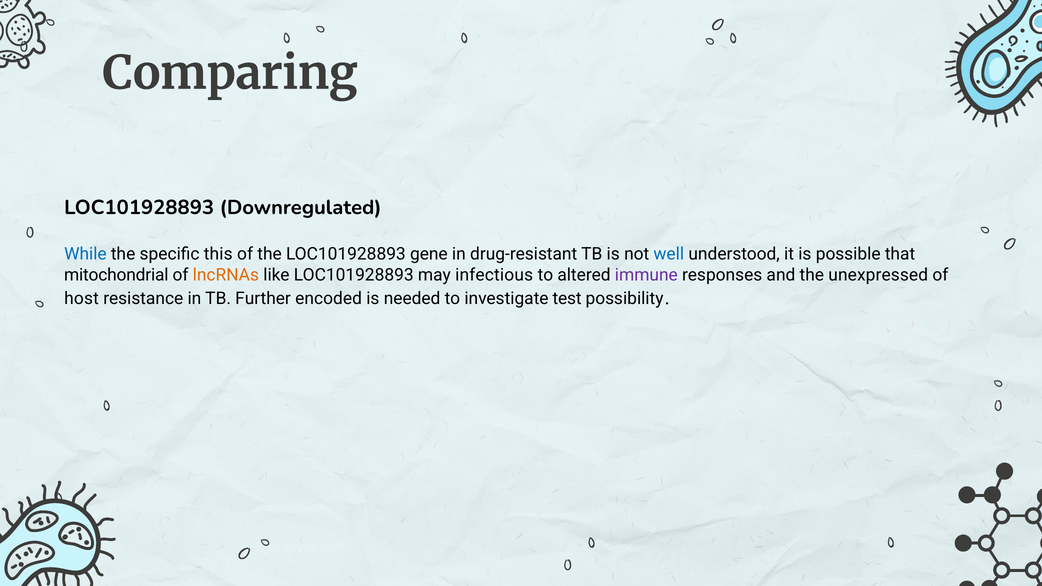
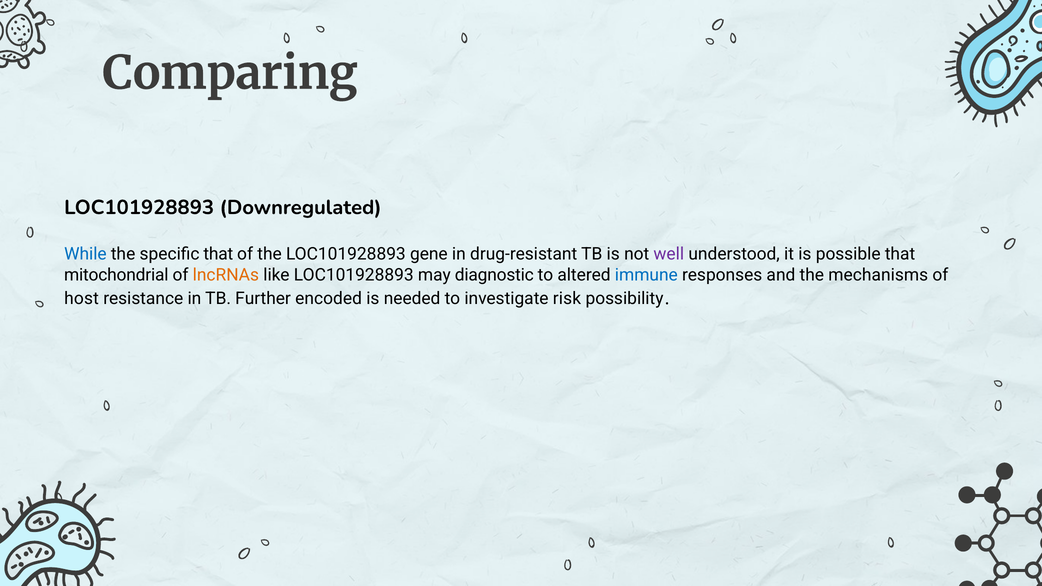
specific this: this -> that (218, 254)
well colour: blue -> purple (669, 254)
infectious: infectious -> diagnostic (494, 275)
immune colour: purple -> blue (646, 275)
unexpressed: unexpressed -> mechanisms (878, 275)
test: test -> risk (567, 299)
